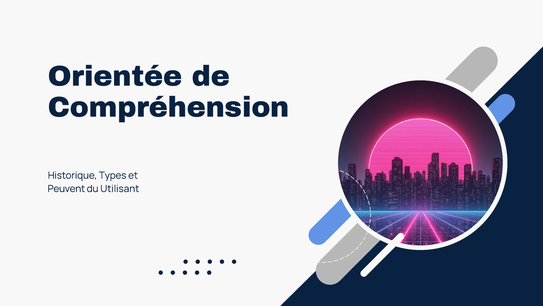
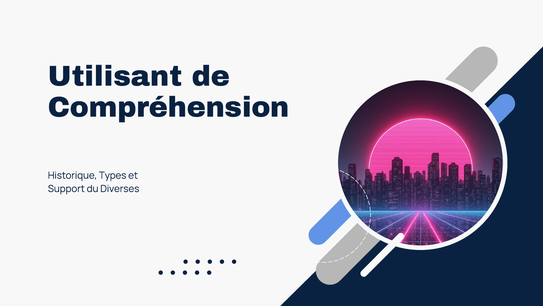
Orientée: Orientée -> Utilisant (115, 76)
Peuvent: Peuvent -> Support (66, 188)
Utilisant: Utilisant -> Diverses (120, 188)
